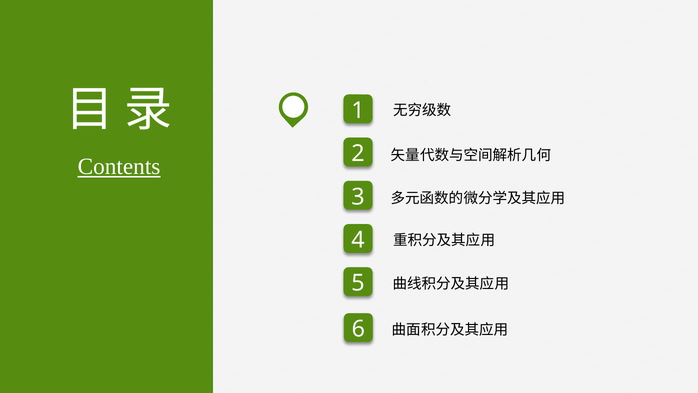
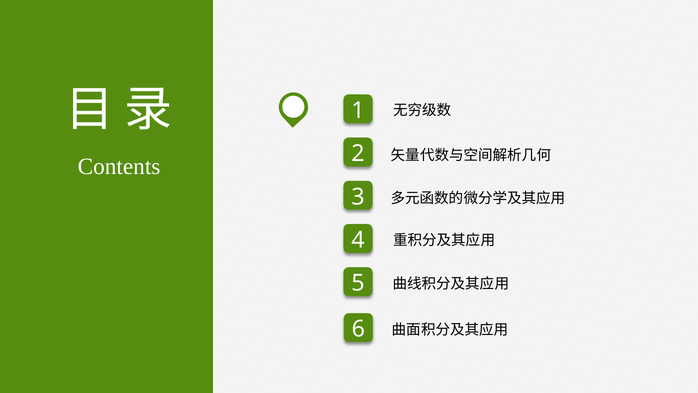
Contents underline: present -> none (119, 167)
